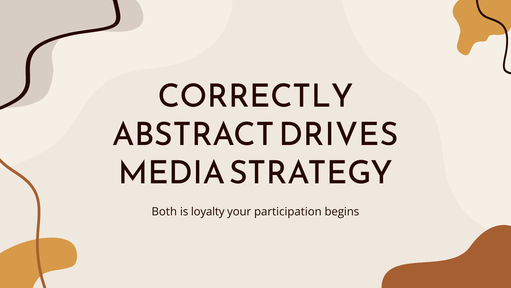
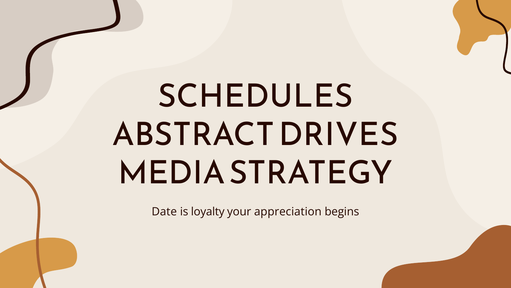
CORRECTLY: CORRECTLY -> SCHEDULES (255, 96)
Both: Both -> Date (164, 211)
participation: participation -> appreciation (288, 211)
